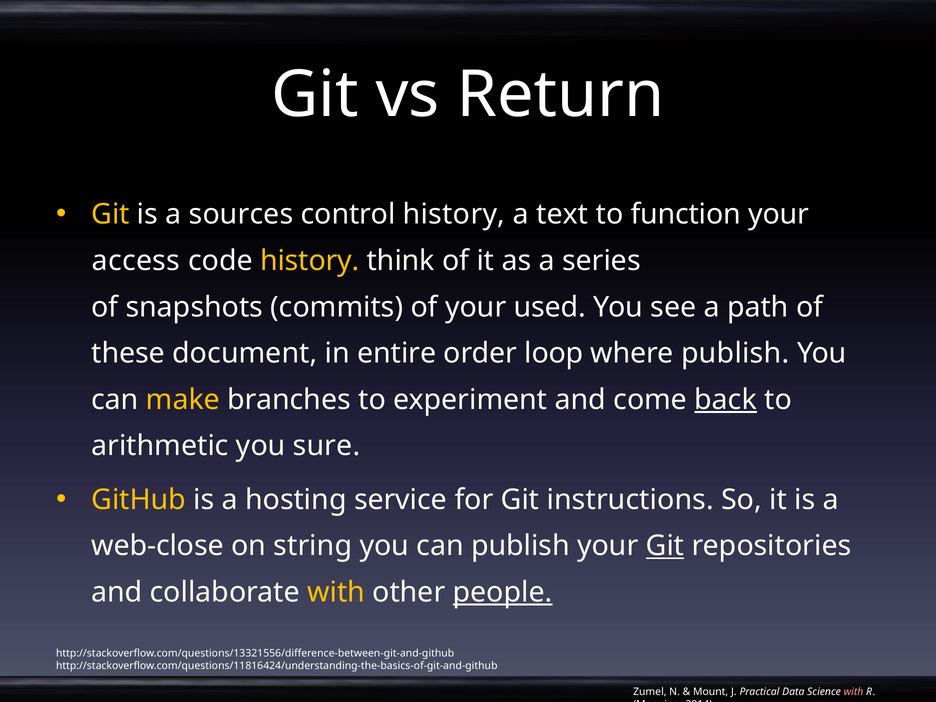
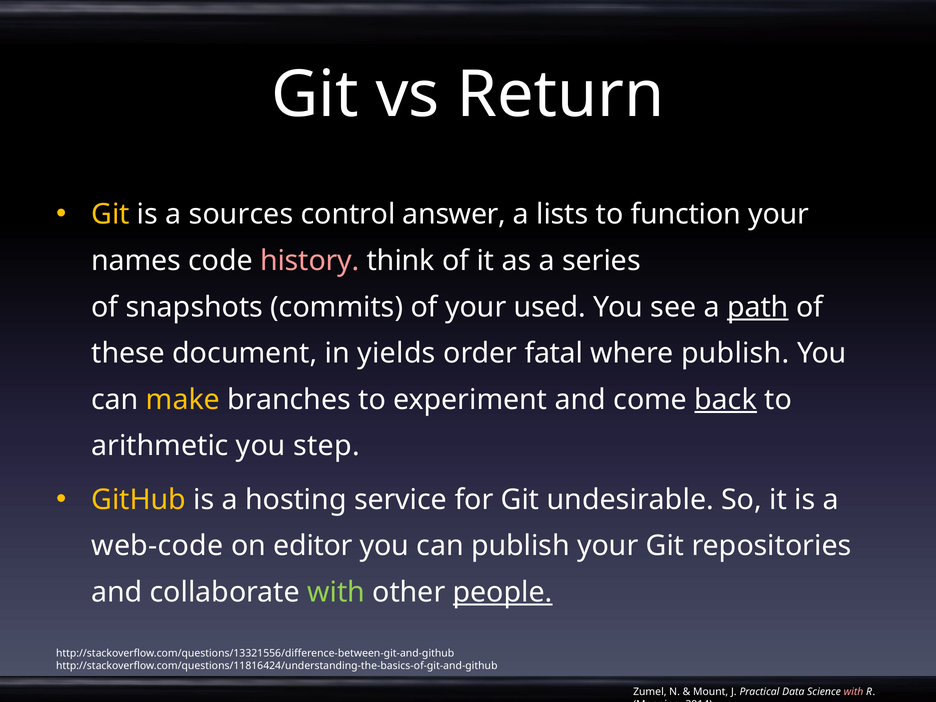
control history: history -> answer (454, 215)
text: text -> lists (562, 215)
access: access -> names (136, 261)
history colour: yellow -> pink (310, 261)
path underline: none -> present (758, 307)
entire: entire -> yields (396, 353)
loop: loop -> fatal (554, 353)
sure: sure -> step (327, 446)
instructions: instructions -> undesirable (630, 500)
web-close: web-close -> web-code (157, 546)
string: string -> editor (313, 546)
Git underline: present -> none (665, 546)
with colour: yellow -> light green (336, 592)
